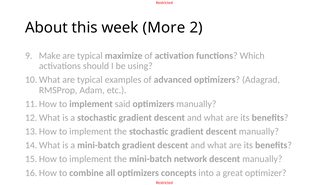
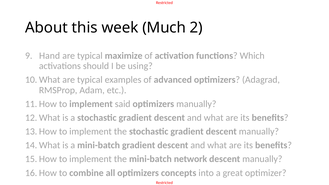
More: More -> Much (164, 28)
Make: Make -> Hand (50, 56)
